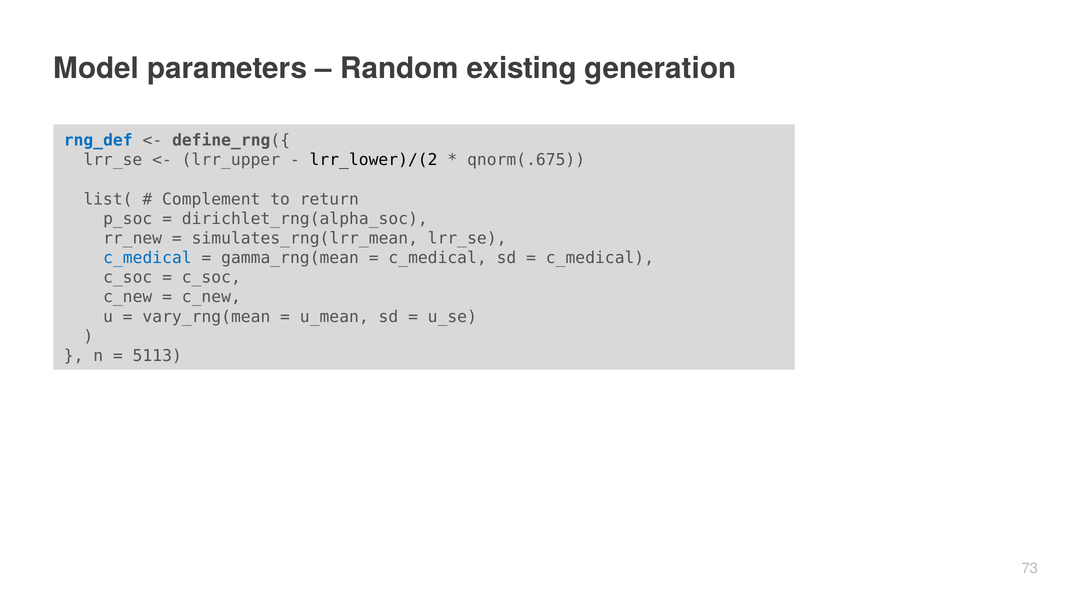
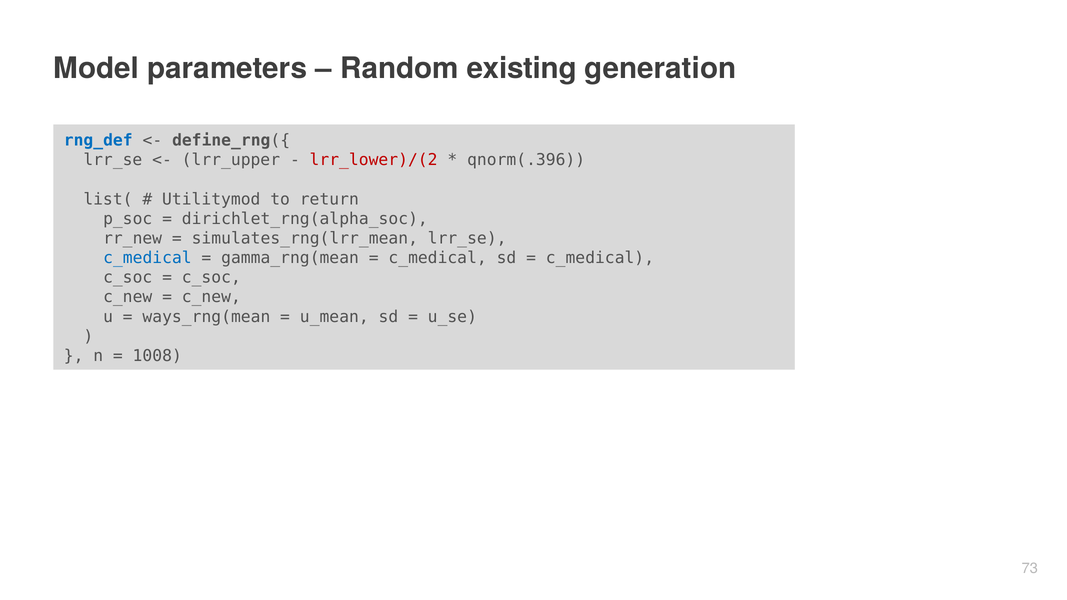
lrr_lower)/(2 colour: black -> red (374, 160)
qnorm(.675: qnorm(.675 -> qnorm(.396 (526, 160)
Complement: Complement -> Utilitymod (211, 199)
vary_rng(mean: vary_rng(mean -> ways_rng(mean (206, 317)
5113: 5113 -> 1008 (157, 356)
